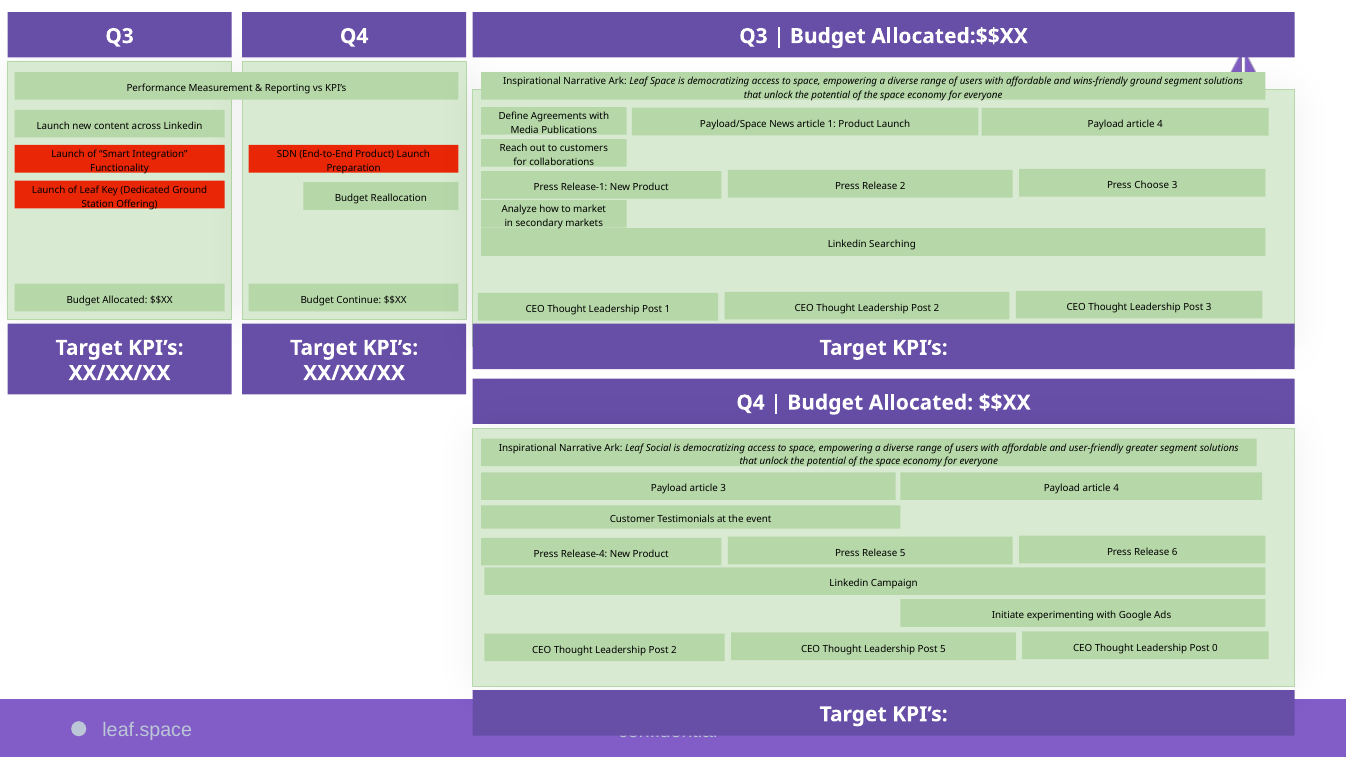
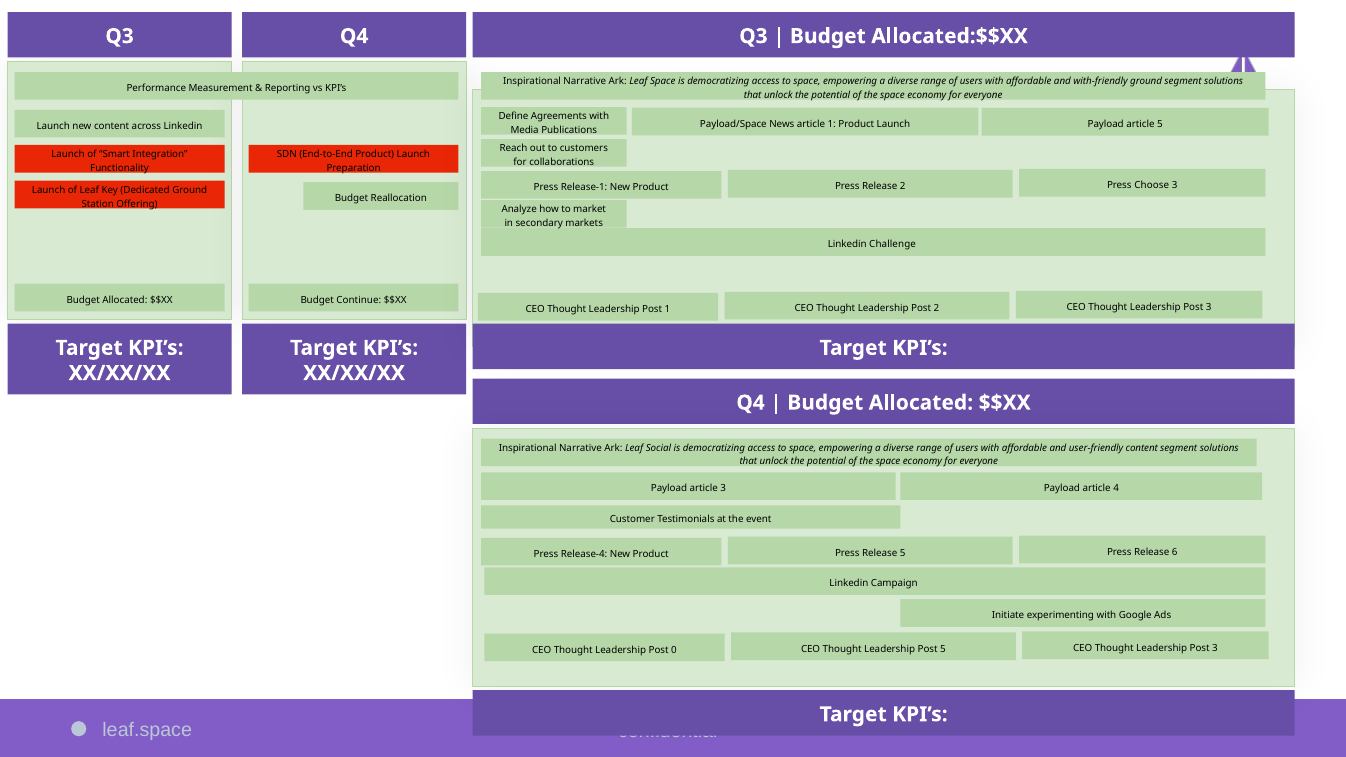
wins-friendly: wins-friendly -> with-friendly (1101, 82)
Launch Payload article 4: 4 -> 5 (1160, 124)
Searching: Searching -> Challenge (893, 245)
user-friendly greater: greater -> content (1142, 448)
2: 2 -> 0 (674, 650)
0: 0 -> 3 (1215, 648)
